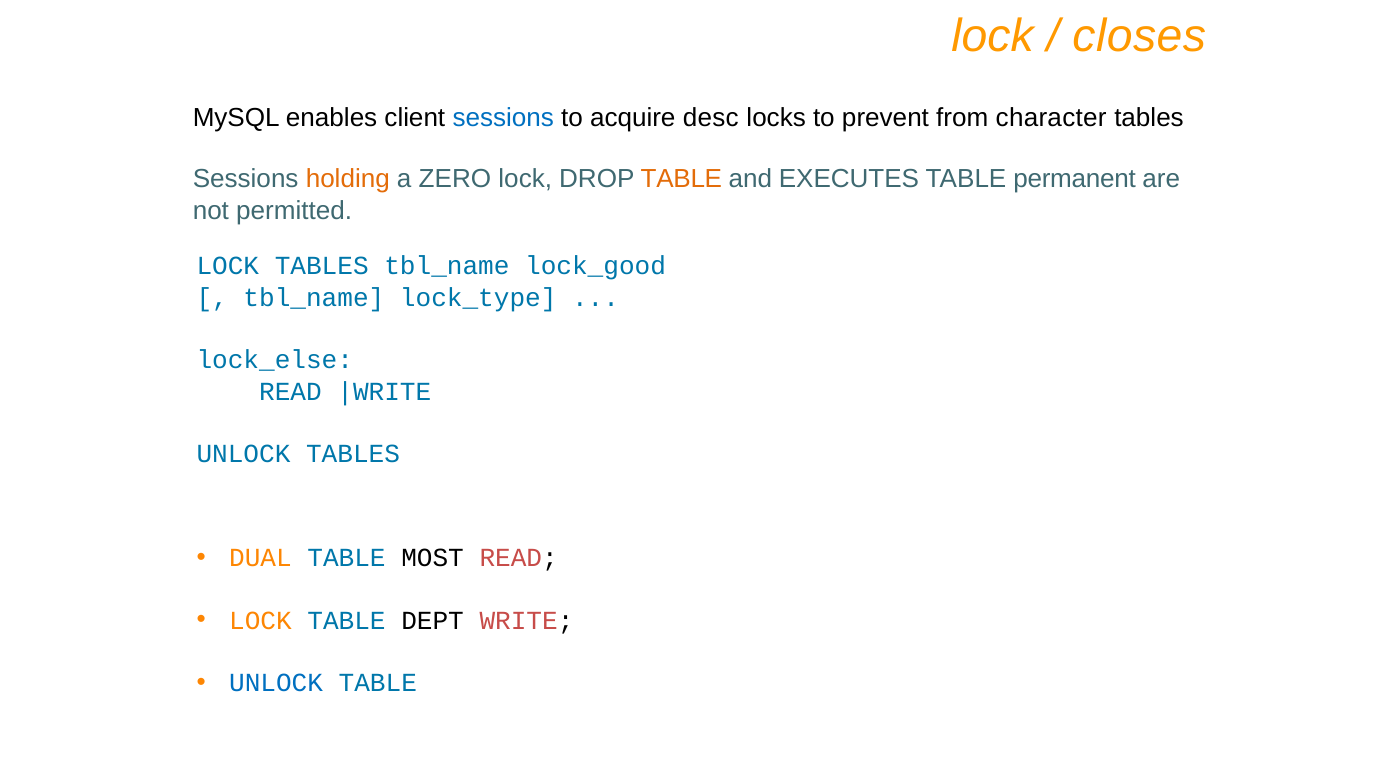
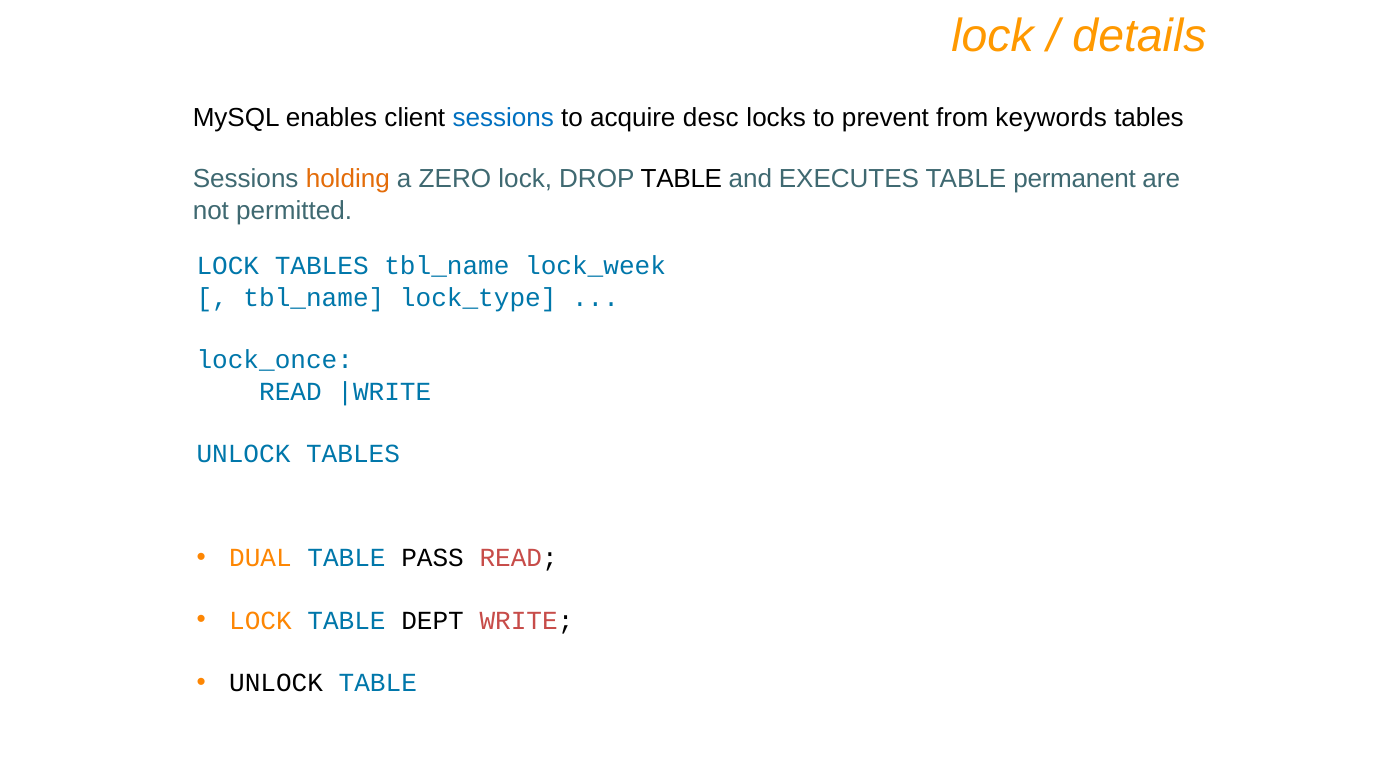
closes: closes -> details (1139, 36)
character: character -> keywords (1051, 118)
TABLE colour: orange -> black (681, 179)
lock_good: lock_good -> lock_week (596, 266)
lock_else: lock_else -> lock_once (275, 360)
MOST: MOST -> PASS (433, 557)
UNLOCK colour: blue -> black (276, 683)
